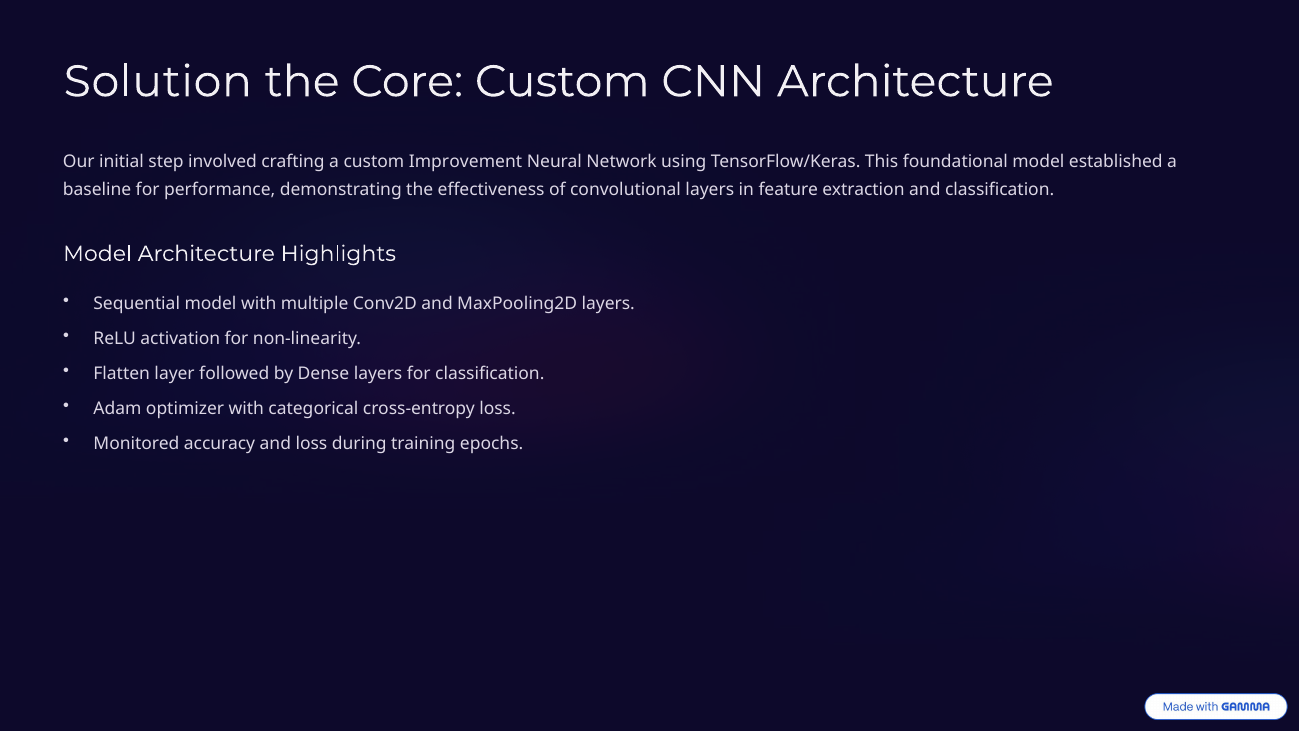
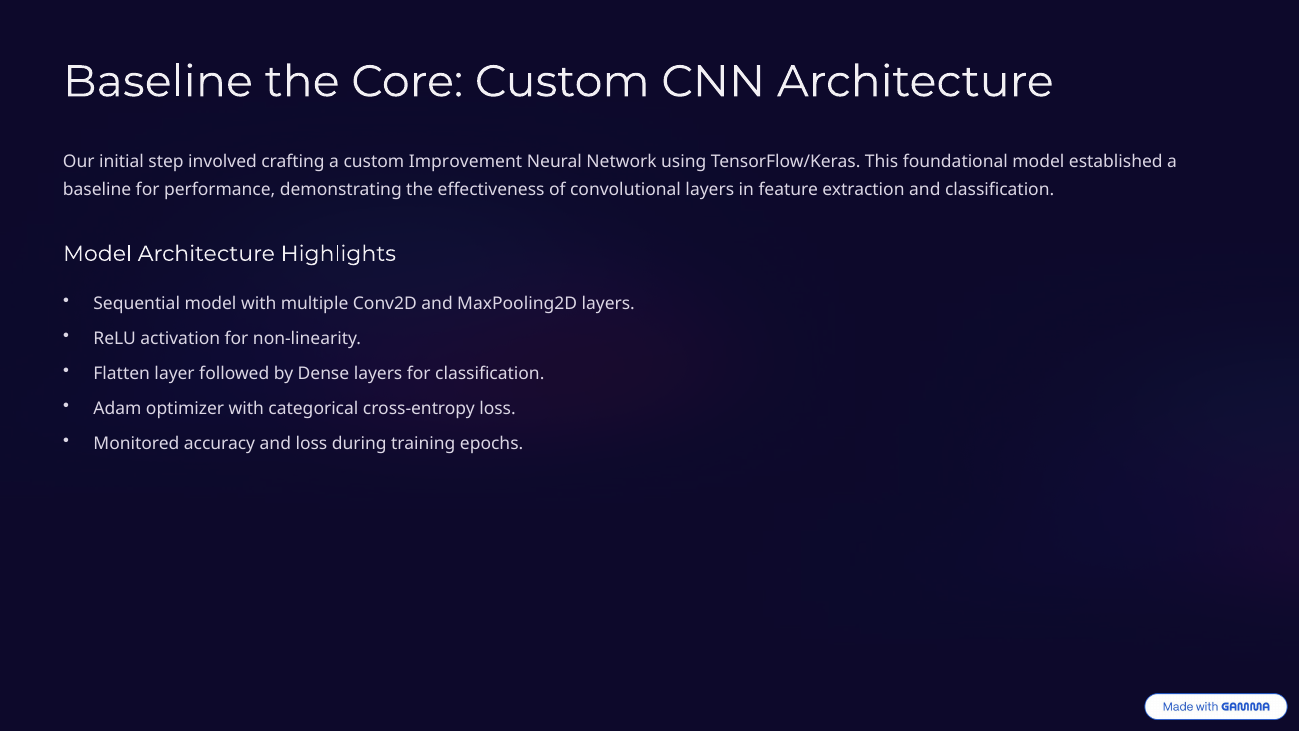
Solution: Solution -> Baseline (158, 82)
